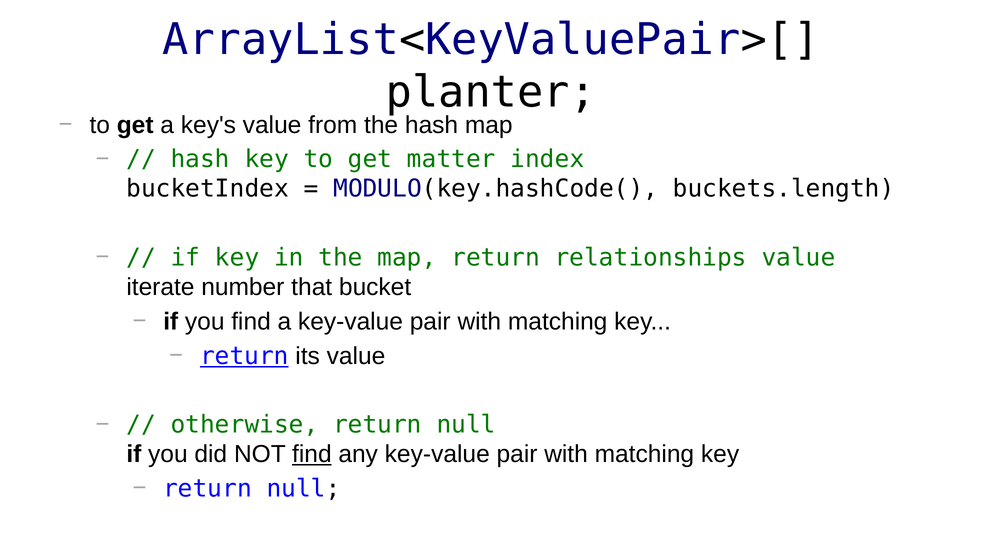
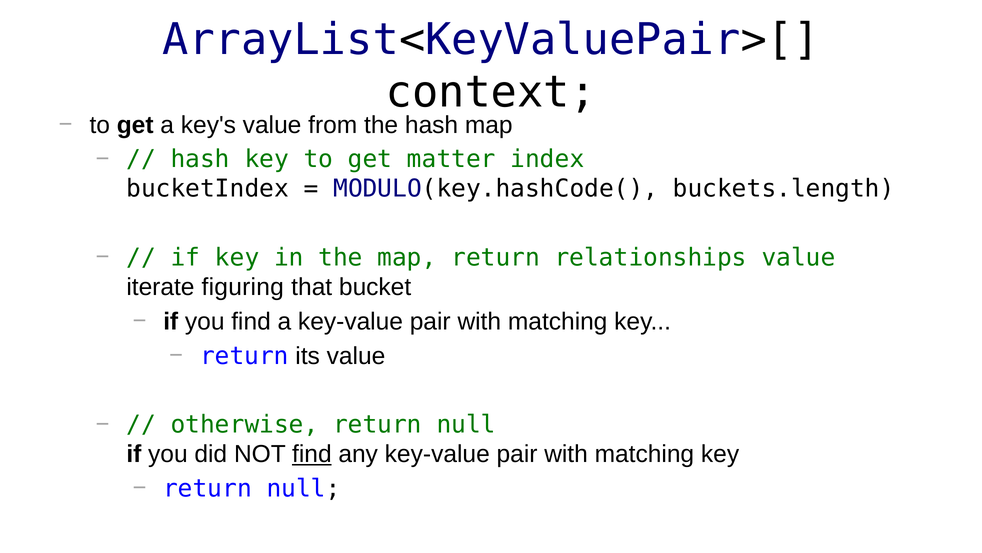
planter: planter -> context (491, 92)
number: number -> figuring (243, 287)
return underline: present -> none (244, 356)
